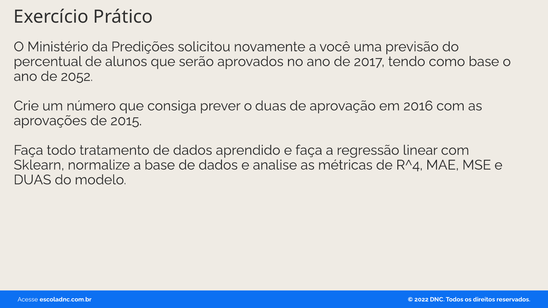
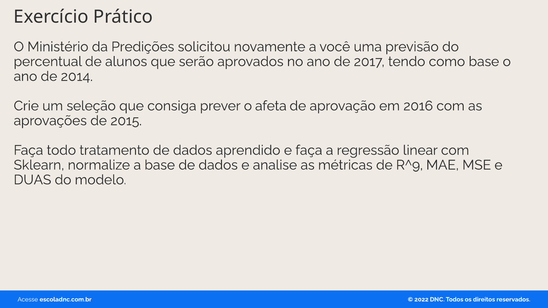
2052: 2052 -> 2014 (77, 76)
número: número -> seleção (91, 106)
o duas: duas -> afeta (271, 106)
R^4: R^4 -> R^9 (409, 165)
